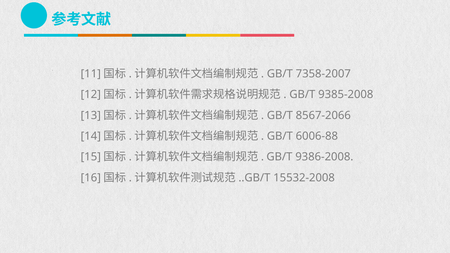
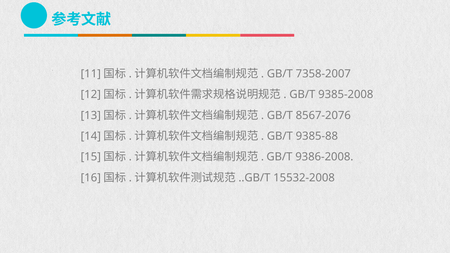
8567-2066: 8567-2066 -> 8567-2076 (323, 115)
6006-88: 6006-88 -> 9385-88 (317, 136)
